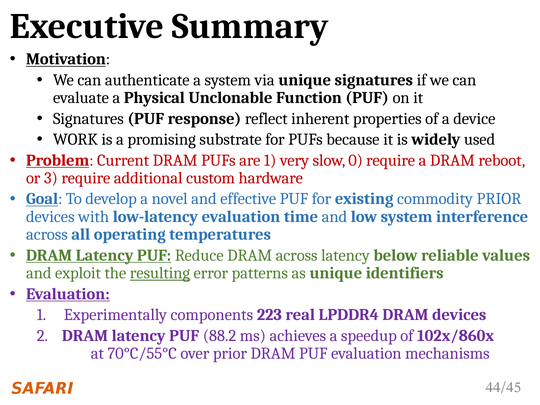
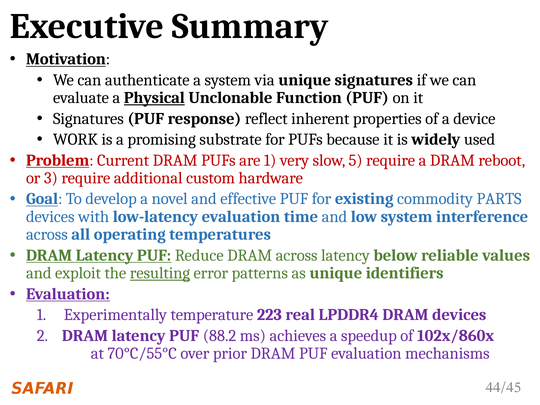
Physical underline: none -> present (154, 98)
0: 0 -> 5 (356, 160)
commodity PRIOR: PRIOR -> PARTS (499, 199)
components: components -> temperature (212, 315)
